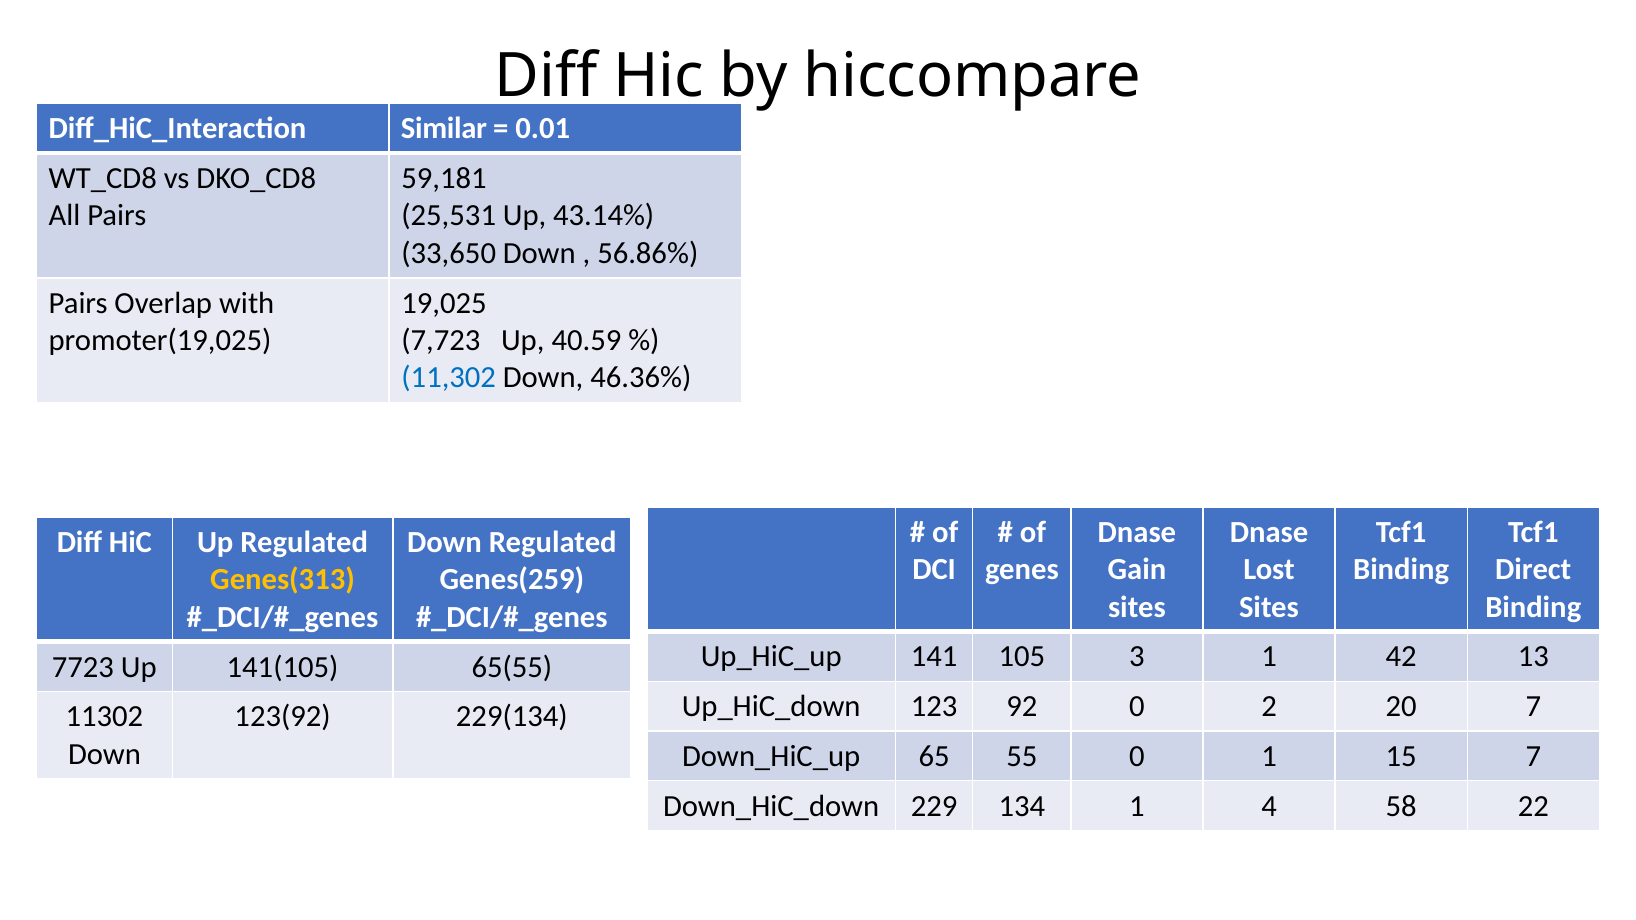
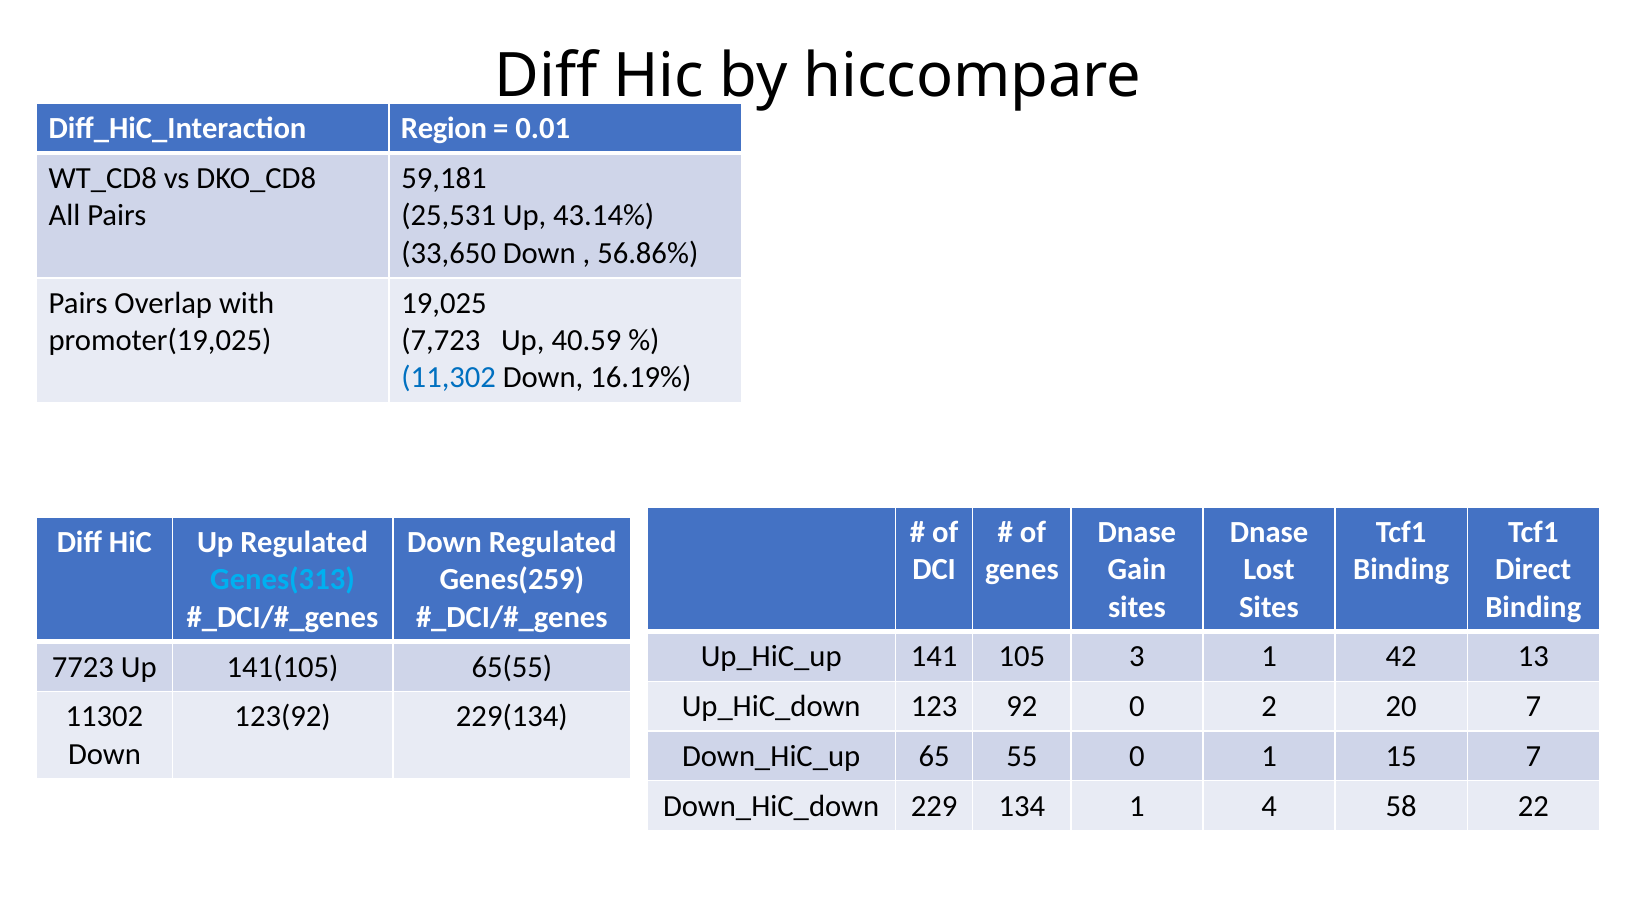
Similar: Similar -> Region (444, 129)
46.36%: 46.36% -> 16.19% (641, 378)
Genes(313 colour: yellow -> light blue (283, 580)
